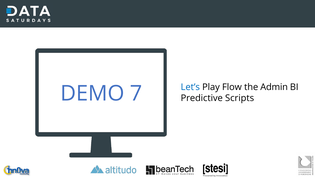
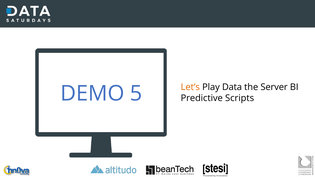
Let’s colour: blue -> orange (190, 87)
Flow: Flow -> Data (232, 87)
Admin: Admin -> Server (274, 87)
7: 7 -> 5 (136, 94)
